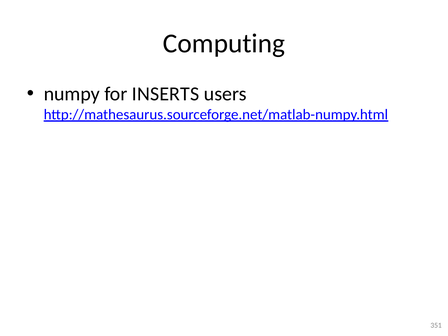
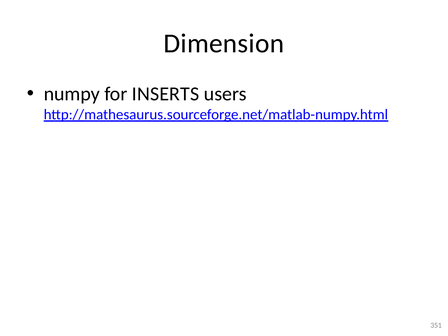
Computing: Computing -> Dimension (224, 43)
